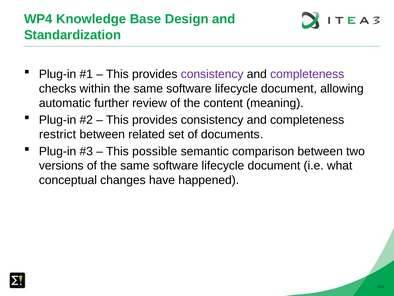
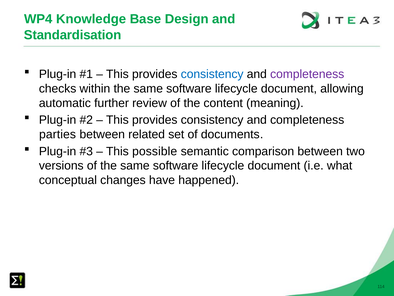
Standardization: Standardization -> Standardisation (73, 35)
consistency colour: purple -> blue (212, 74)
restrict: restrict -> parties (58, 134)
